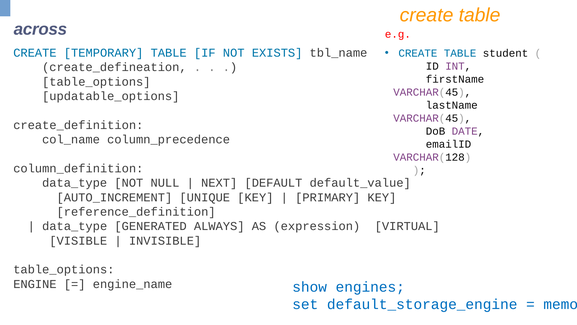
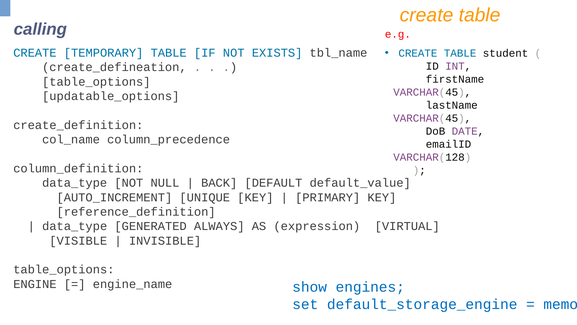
across: across -> calling (40, 29)
NEXT: NEXT -> BACK (219, 183)
